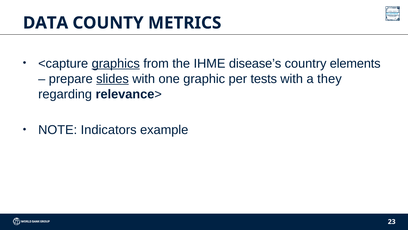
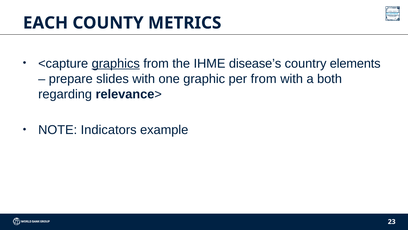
DATA: DATA -> EACH (45, 23)
slides underline: present -> none (113, 79)
per tests: tests -> from (264, 79)
they: they -> both (330, 79)
